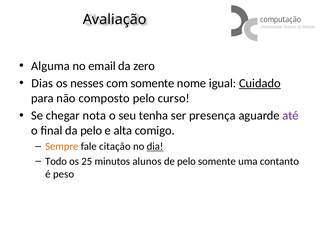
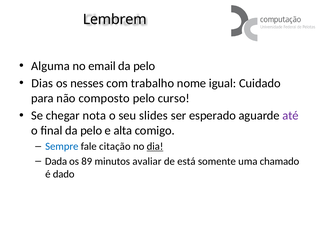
Avaliação: Avaliação -> Lembrem (115, 19)
zero: zero -> pelo (144, 66)
com somente: somente -> trabalho (152, 83)
Cuidado underline: present -> none (260, 83)
tenha: tenha -> slides (153, 116)
presença: presença -> esperado (212, 116)
Sempre colour: orange -> blue (62, 146)
Todo: Todo -> Dada (56, 161)
25: 25 -> 89 (87, 161)
alunos: alunos -> avaliar (147, 161)
de pelo: pelo -> está (186, 161)
contanto: contanto -> chamado (279, 161)
peso: peso -> dado (64, 174)
